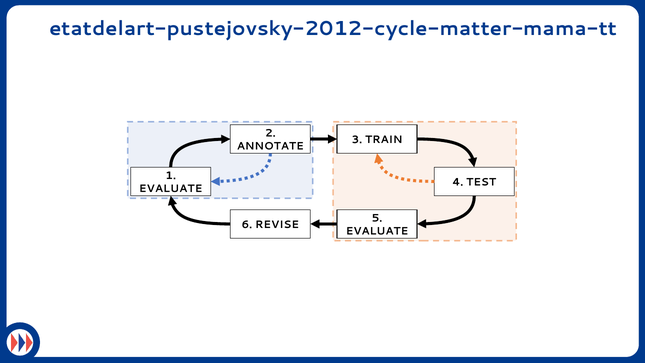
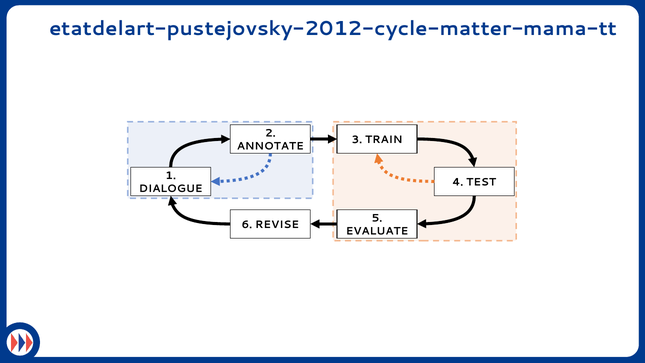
EVALUATE: EVALUATE -> DIALOGUE (171, 189)
